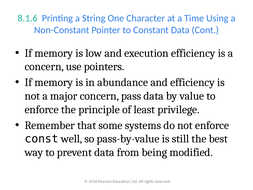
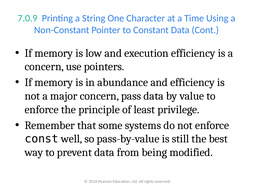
8.1.6: 8.1.6 -> 7.0.9 (27, 18)
